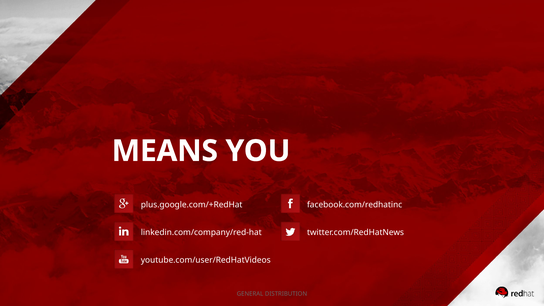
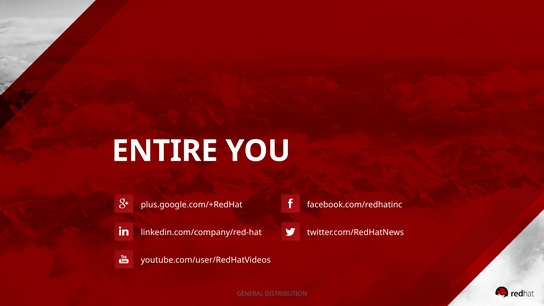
MEANS: MEANS -> ENTIRE (165, 151)
